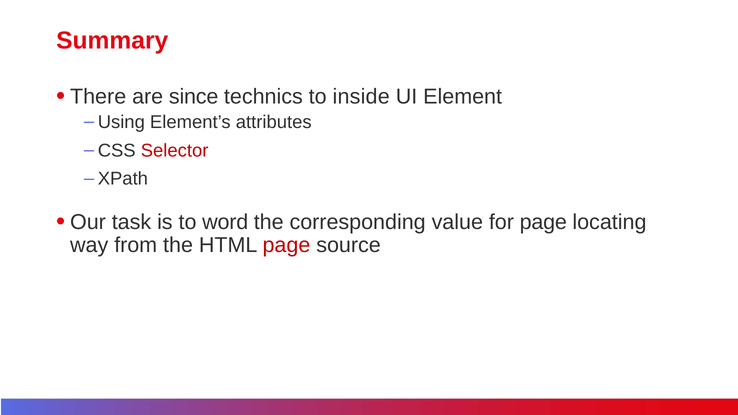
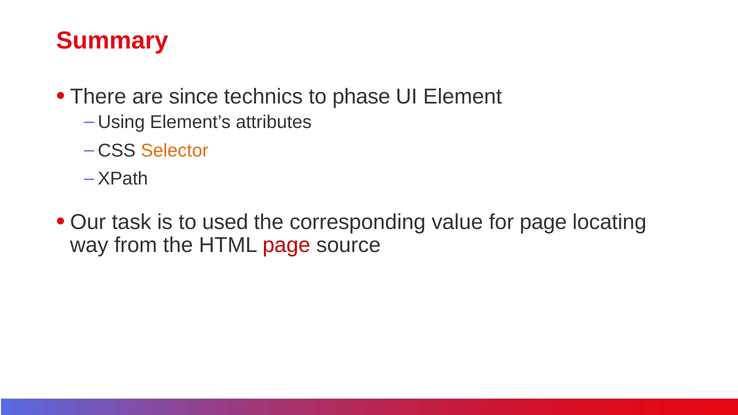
inside: inside -> phase (361, 97)
Selector colour: red -> orange (175, 151)
word: word -> used (225, 222)
